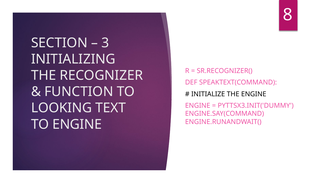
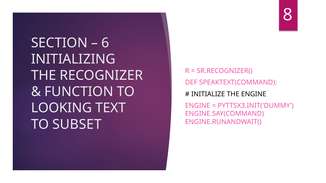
3: 3 -> 6 (105, 43)
TO ENGINE: ENGINE -> SUBSET (77, 125)
